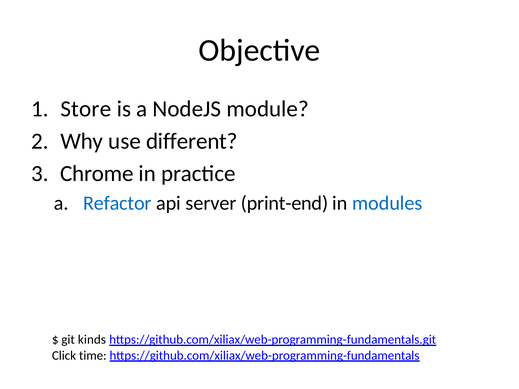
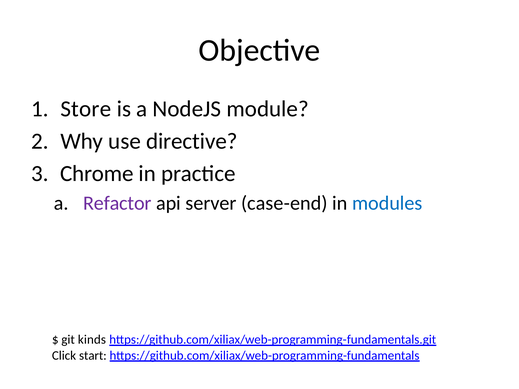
different: different -> directive (192, 141)
Refactor colour: blue -> purple (117, 203)
print-end: print-end -> case-end (284, 203)
time: time -> start (93, 356)
